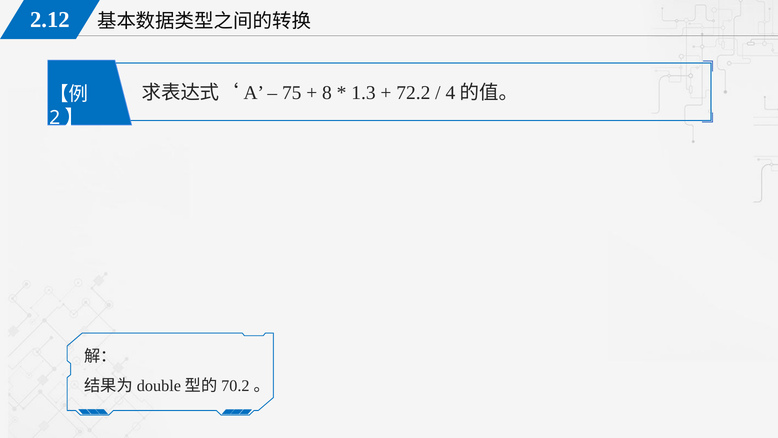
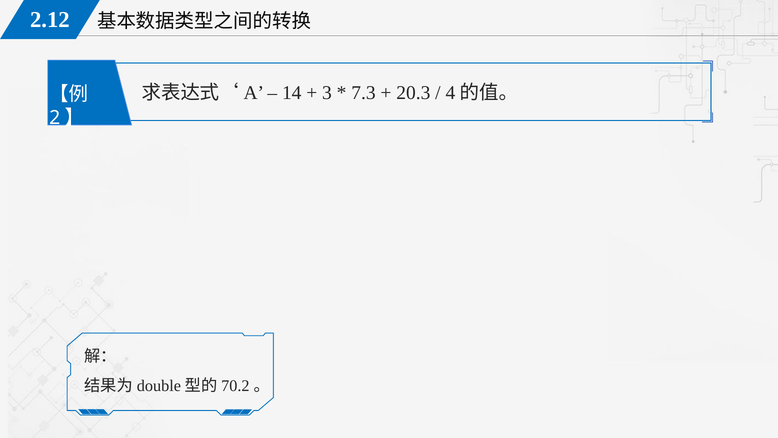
75: 75 -> 14 (292, 92)
8: 8 -> 3 (327, 92)
1.3: 1.3 -> 7.3 (363, 92)
72.2: 72.2 -> 20.3 (413, 92)
